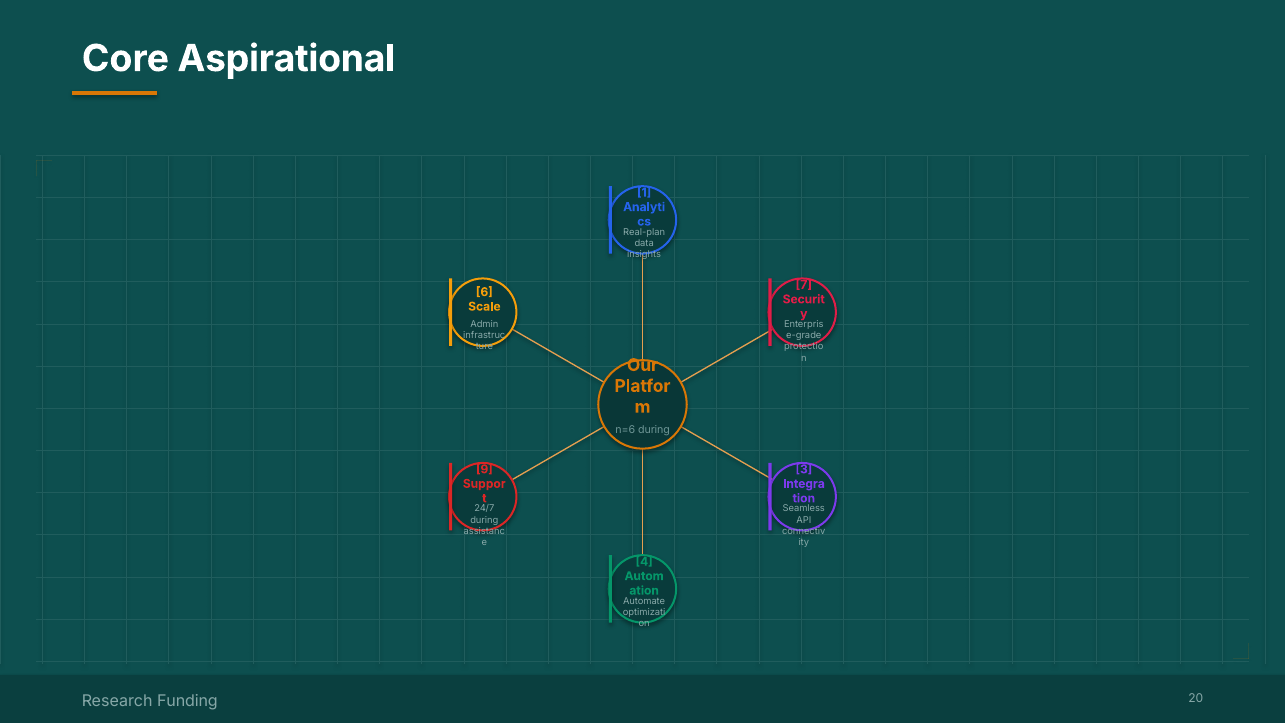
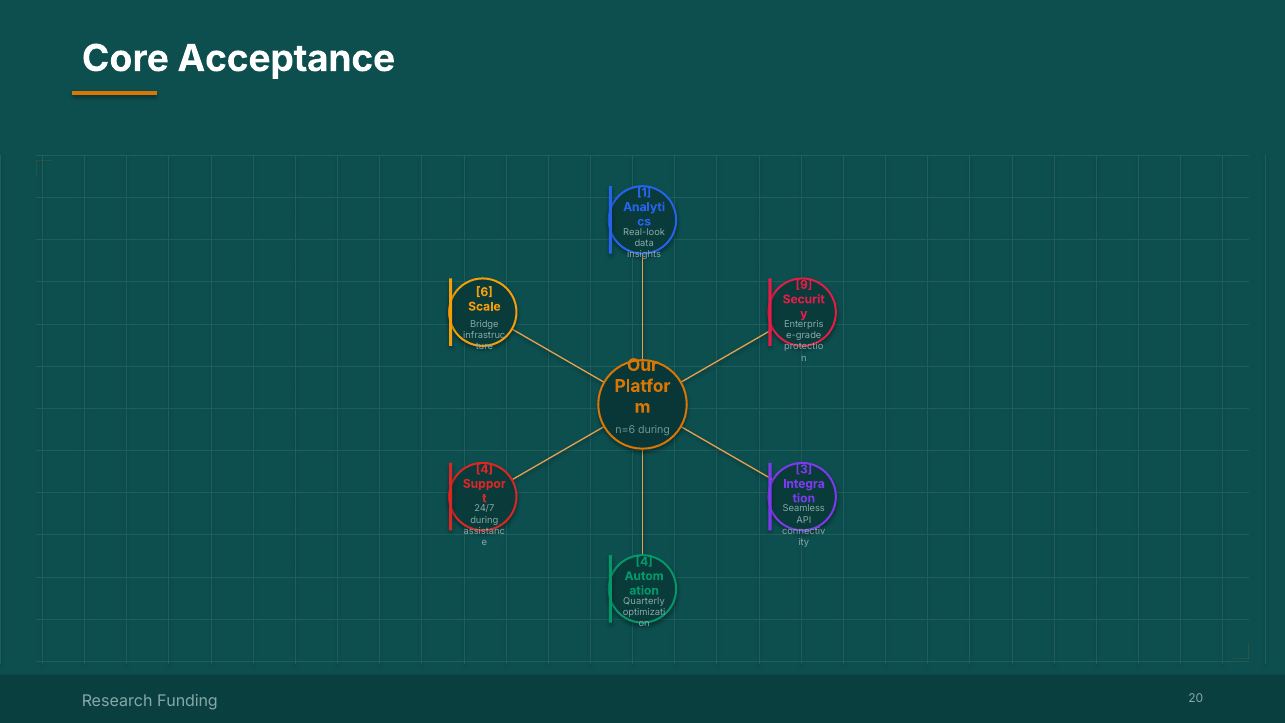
Aspirational: Aspirational -> Acceptance (286, 59)
Real-plan: Real-plan -> Real-look (644, 232)
7: 7 -> 9 (804, 285)
Admin: Admin -> Bridge (484, 324)
9: 9 -> 4 (484, 469)
Automate: Automate -> Quarterly (644, 601)
